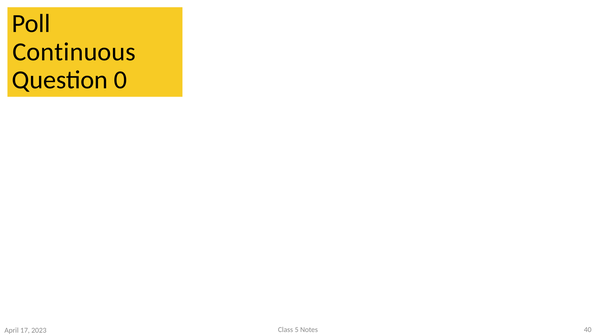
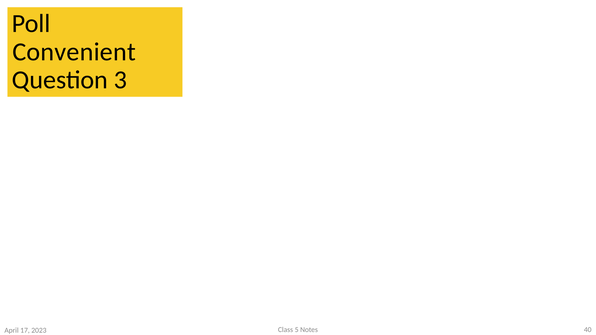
Continuous: Continuous -> Convenient (74, 52)
0: 0 -> 3 (120, 80)
